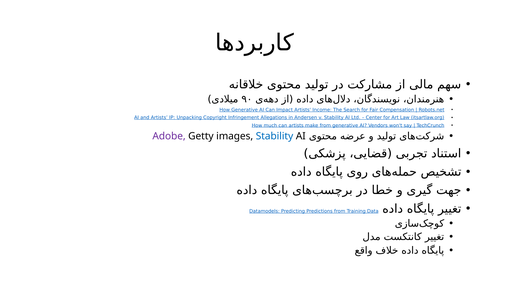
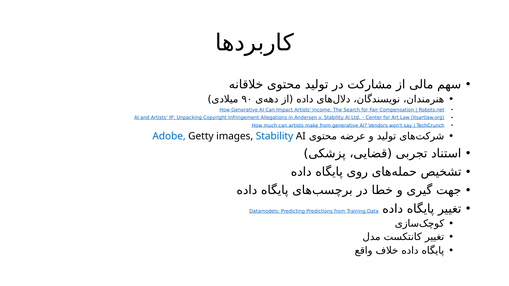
Adobe colour: purple -> blue (169, 136)
